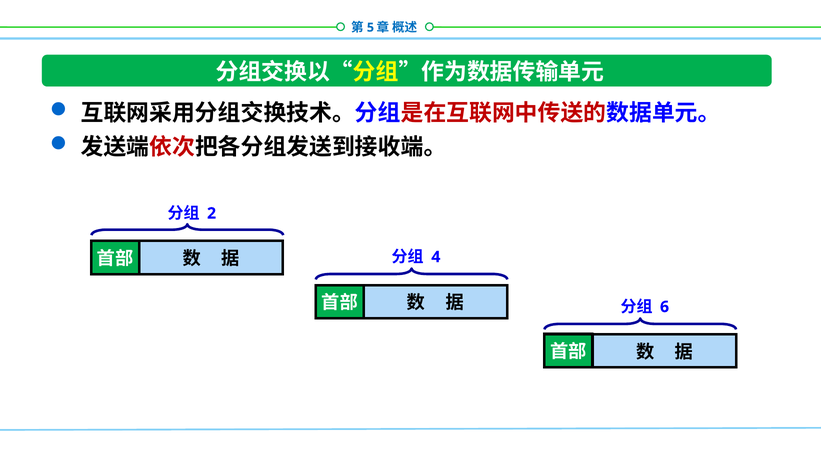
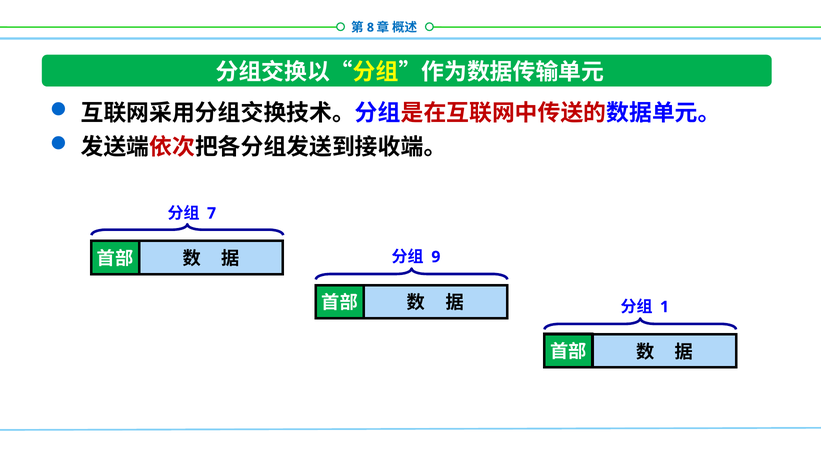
5: 5 -> 8 (370, 28)
2: 2 -> 7 (212, 213)
4: 4 -> 9 (436, 257)
6: 6 -> 1 (665, 307)
